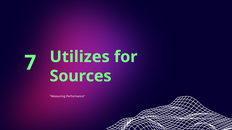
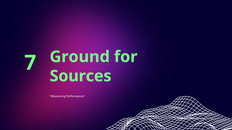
Utilizes: Utilizes -> Ground (80, 57)
